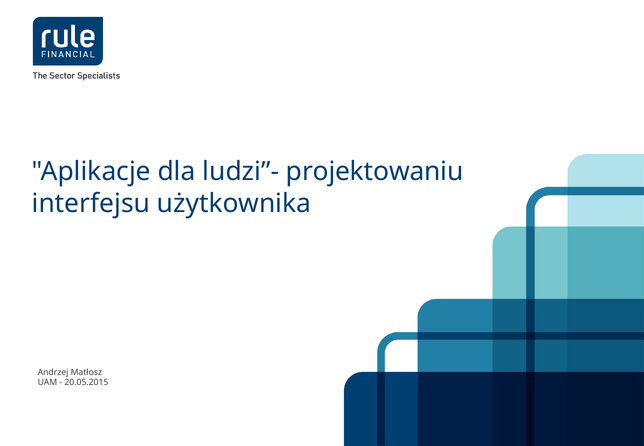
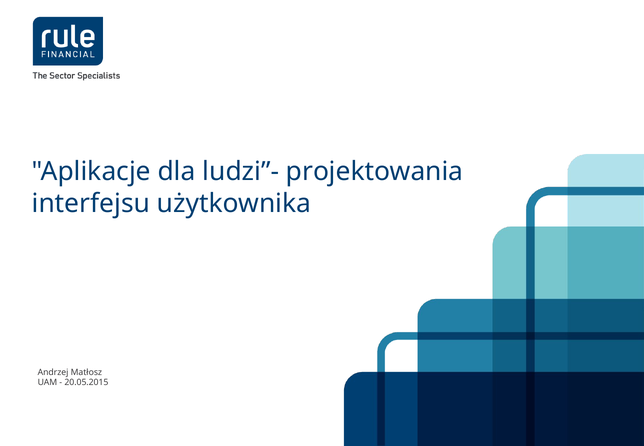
projektowaniu: projektowaniu -> projektowania (375, 172)
